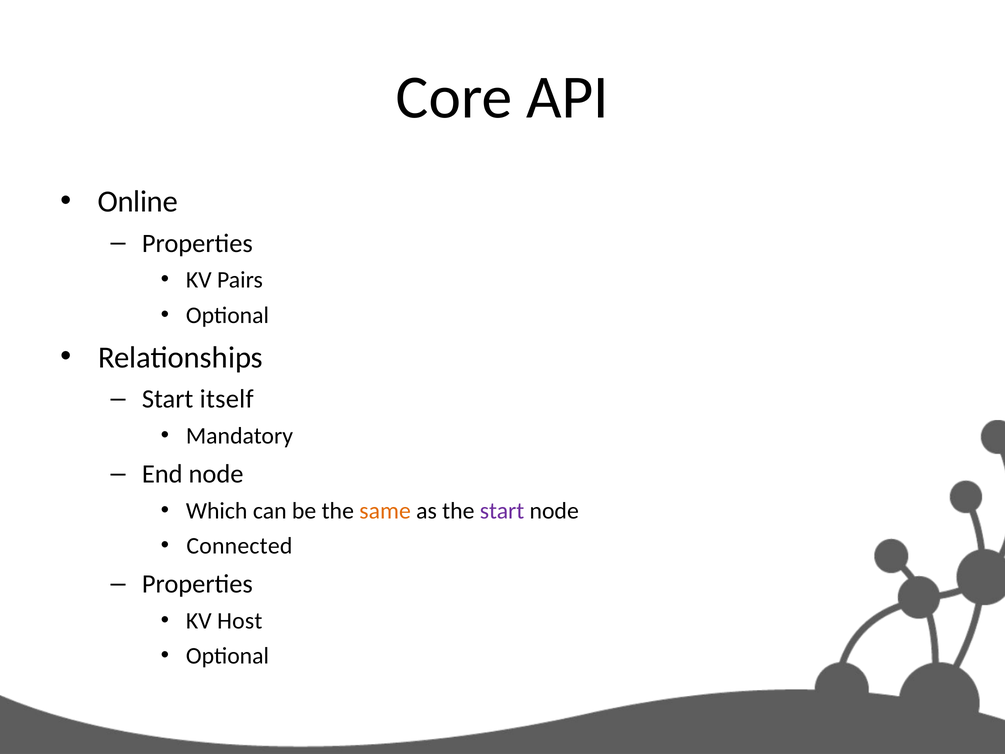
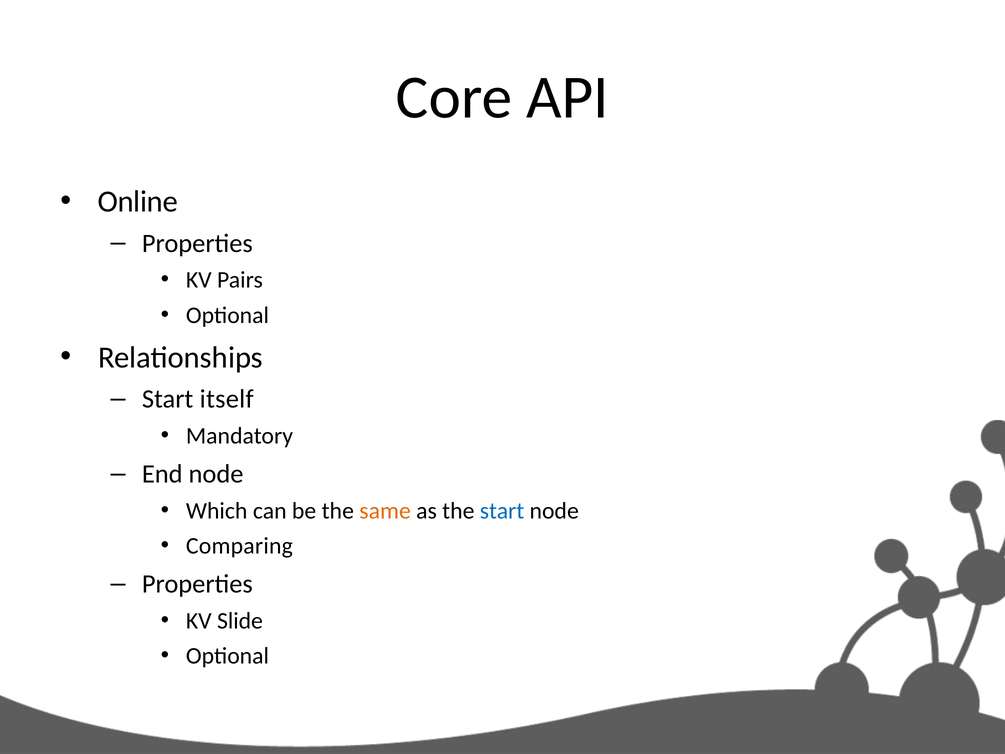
start colour: purple -> blue (502, 511)
Connected: Connected -> Comparing (239, 546)
Host: Host -> Slide (240, 621)
